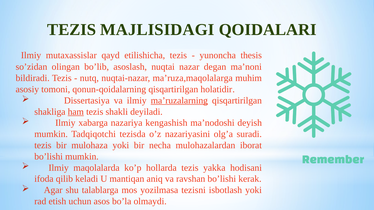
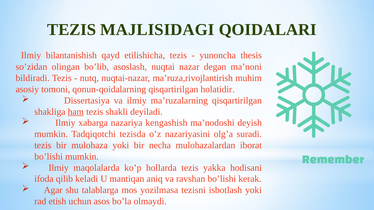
mutaxassislar: mutaxassislar -> bilantanishish (71, 55)
ma’ruza,maqolalarga: ma’ruza,maqolalarga -> ma’ruza,rivojlantirish (193, 78)
ma’ruzalarning underline: present -> none (179, 101)
